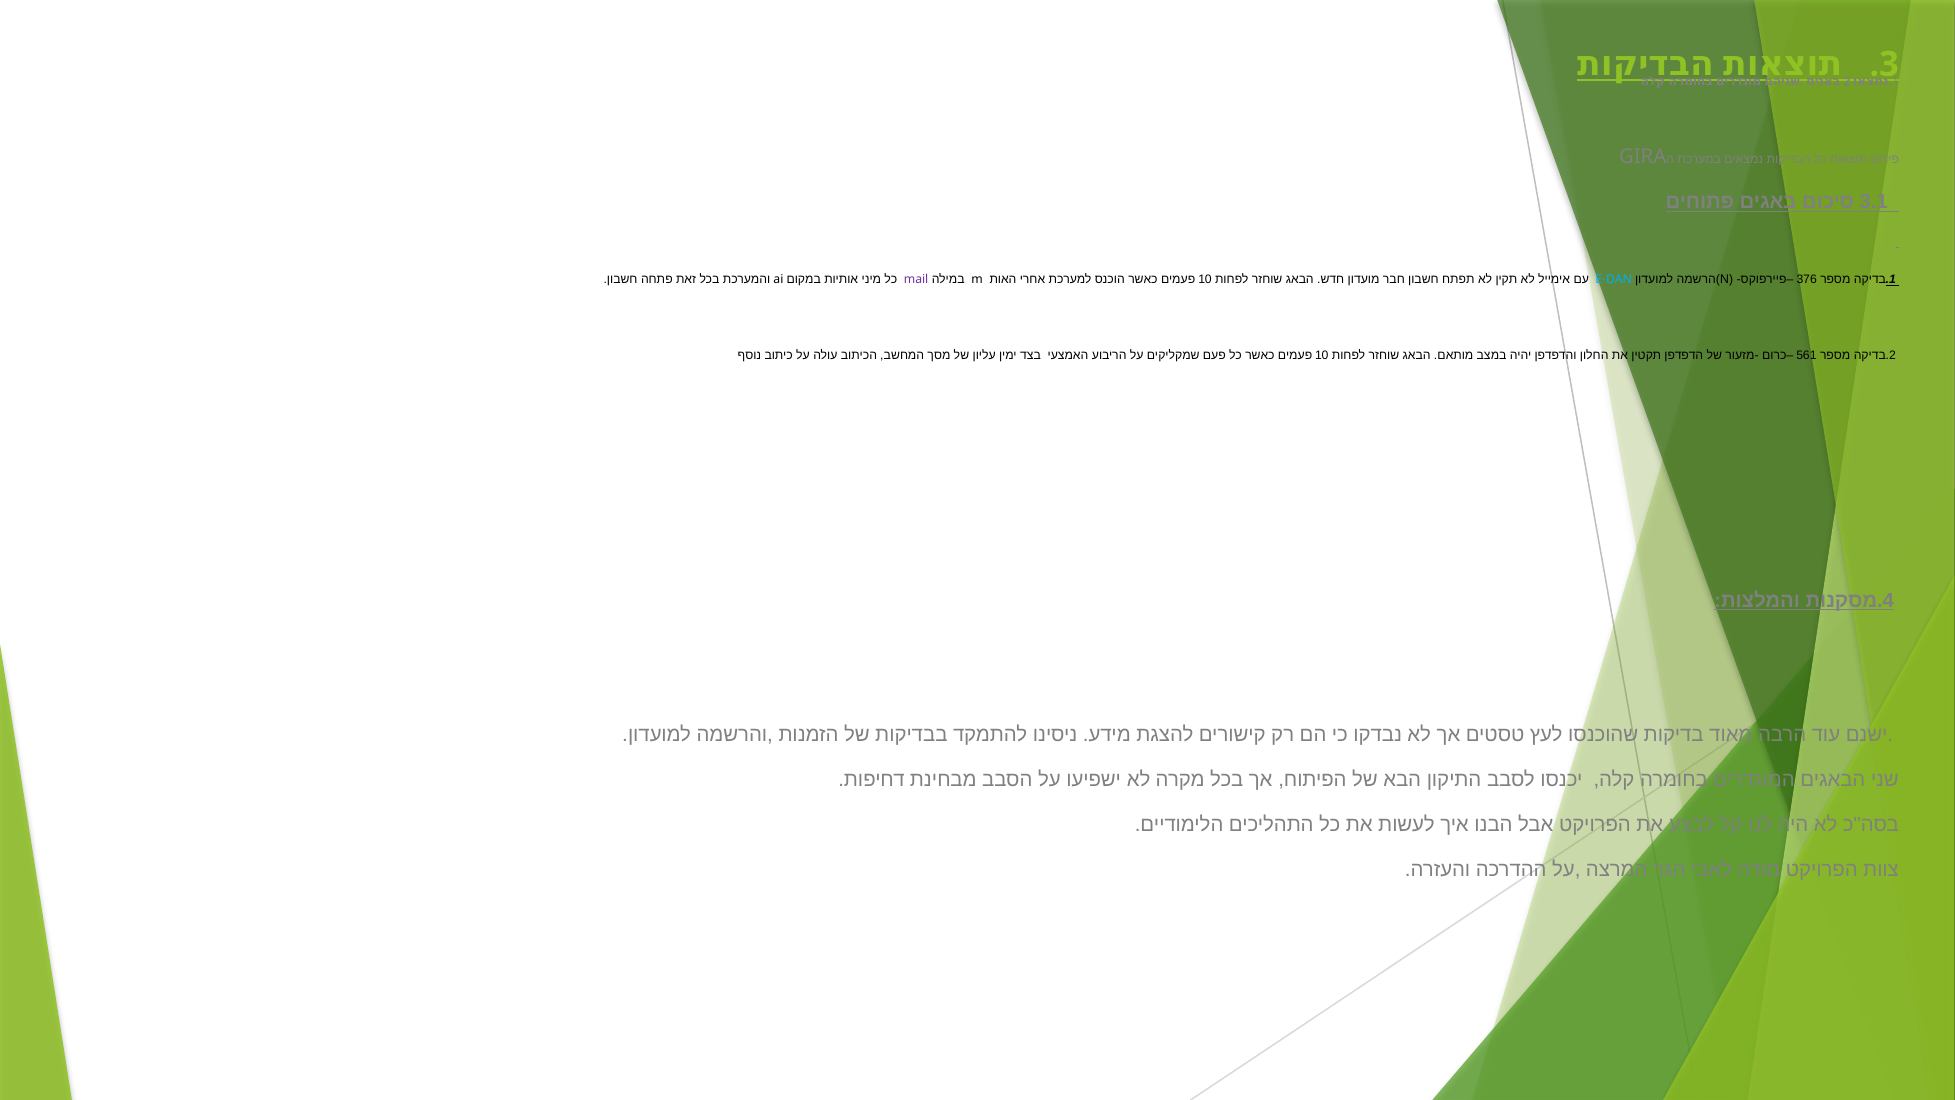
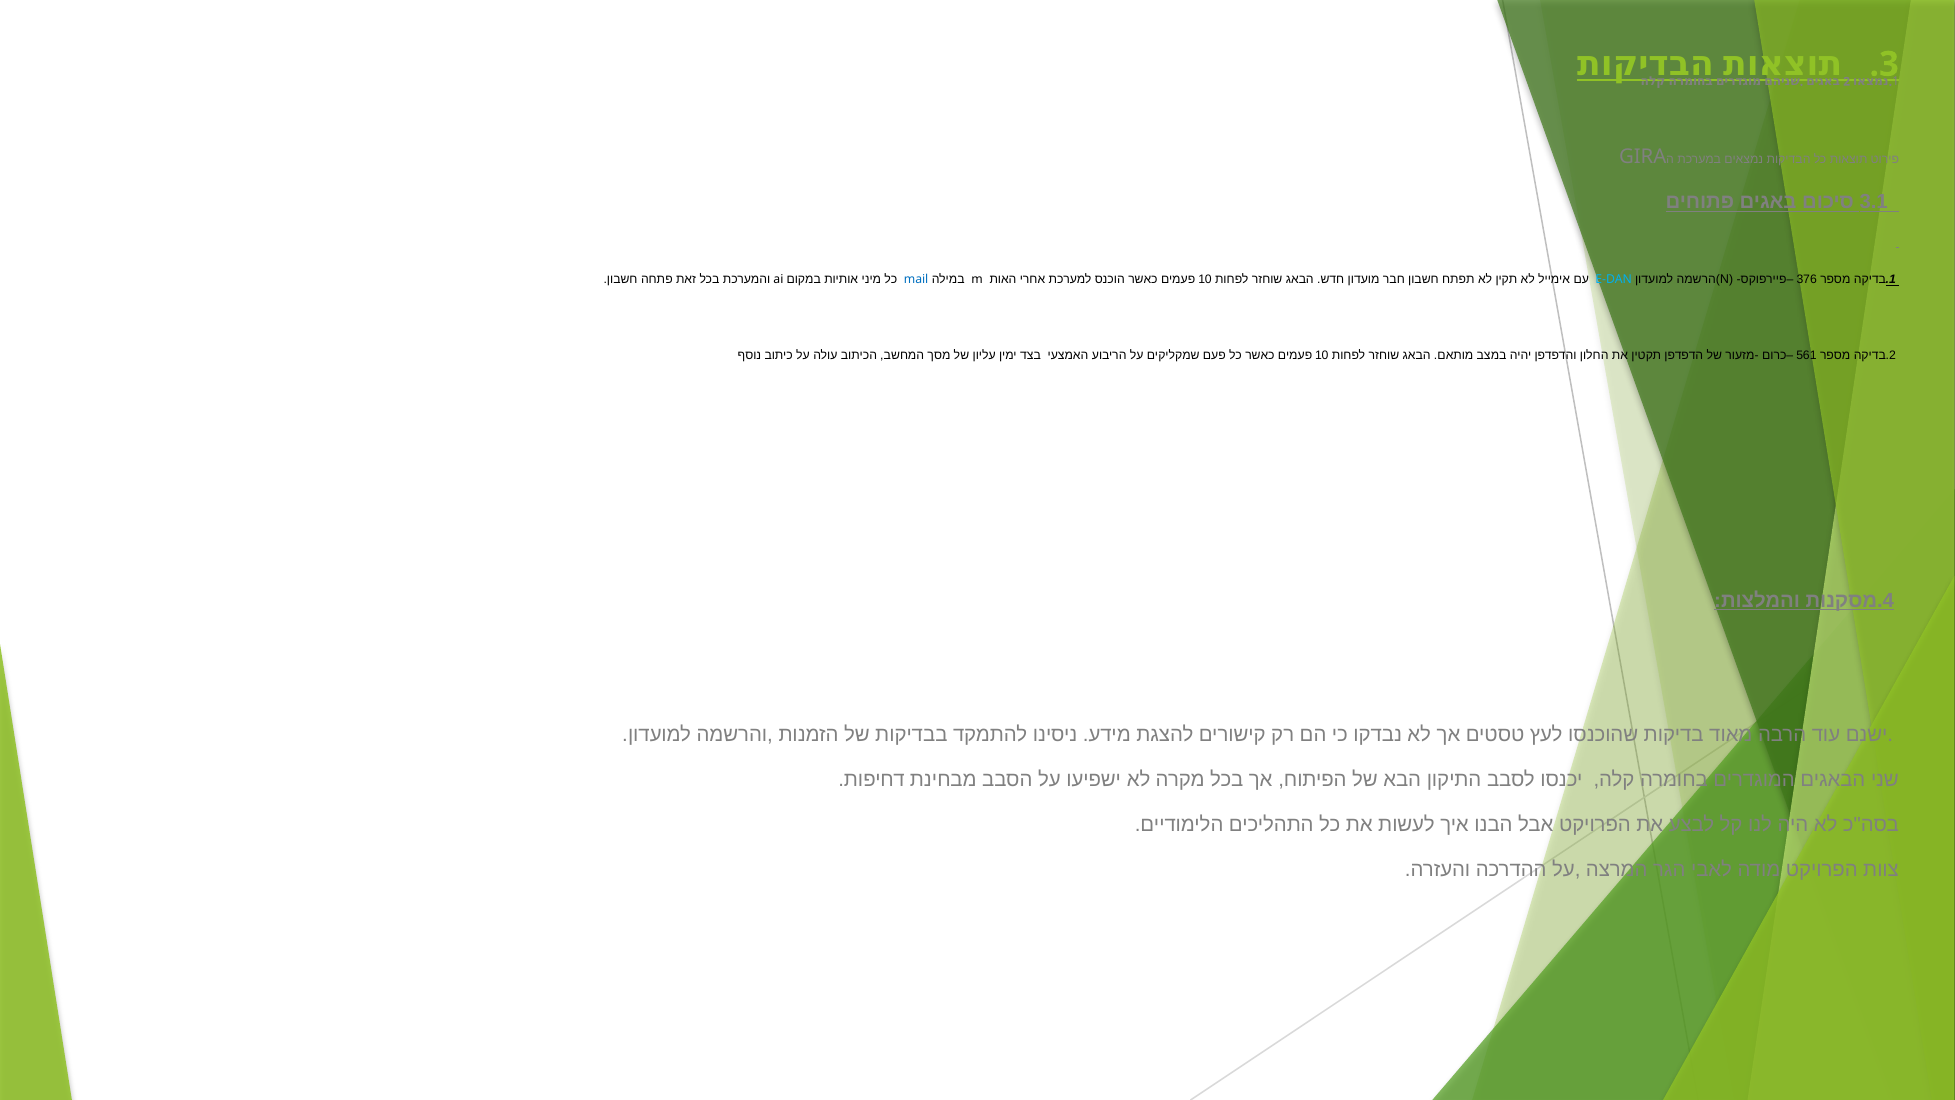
mail colour: purple -> blue (916, 279)
